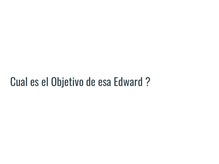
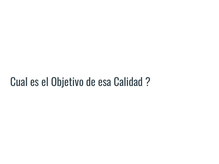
Edward: Edward -> Calidad (128, 83)
